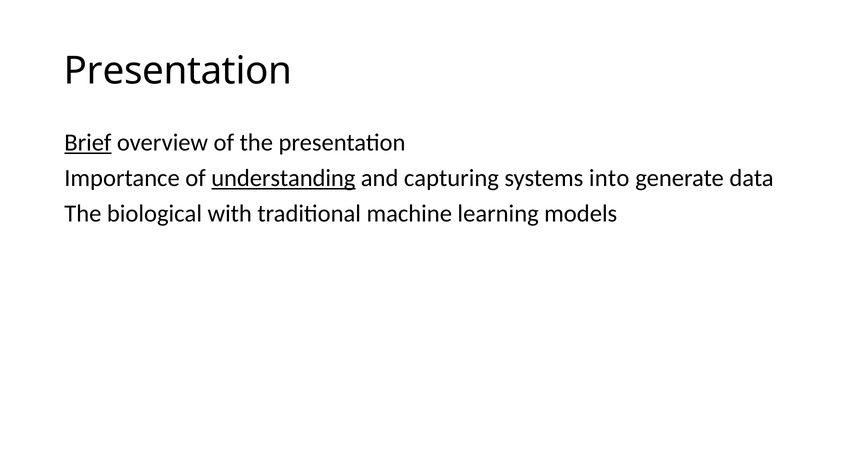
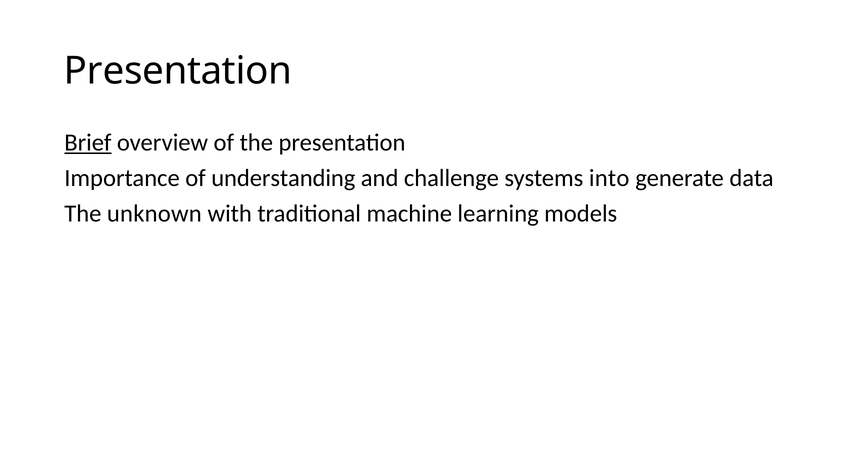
understanding underline: present -> none (283, 178)
capturing: capturing -> challenge (451, 178)
biological: biological -> unknown (154, 213)
